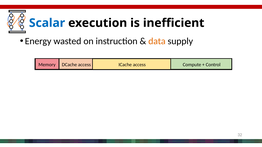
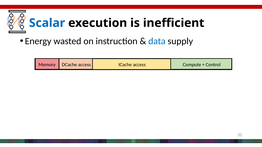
data colour: orange -> blue (157, 41)
